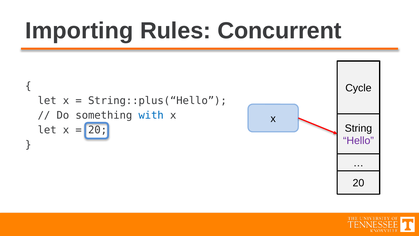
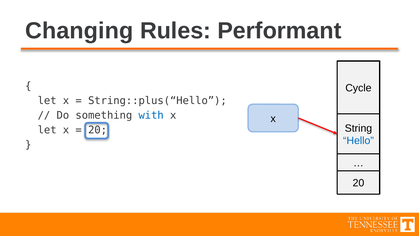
Importing: Importing -> Changing (79, 31)
Concurrent: Concurrent -> Performant (279, 31)
Hello colour: purple -> blue (358, 141)
